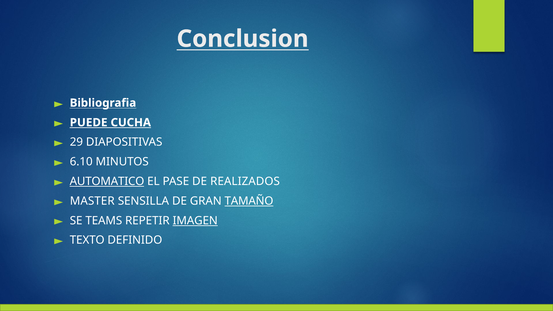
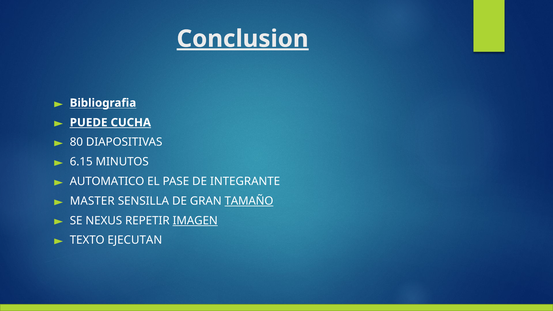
Conclusion underline: none -> present (243, 39)
29: 29 -> 80 (76, 142)
6.10: 6.10 -> 6.15 (81, 162)
AUTOMATICO underline: present -> none (107, 181)
REALIZADOS: REALIZADOS -> INTEGRANTE (245, 181)
TEAMS: TEAMS -> NEXUS (104, 221)
DEFINIDO: DEFINIDO -> EJECUTAN (135, 240)
